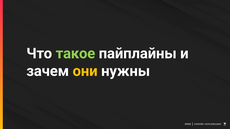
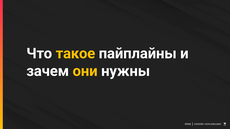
такое colour: light green -> yellow (75, 54)
